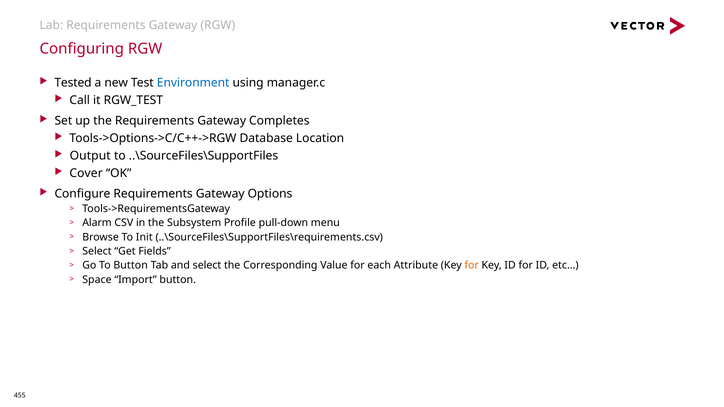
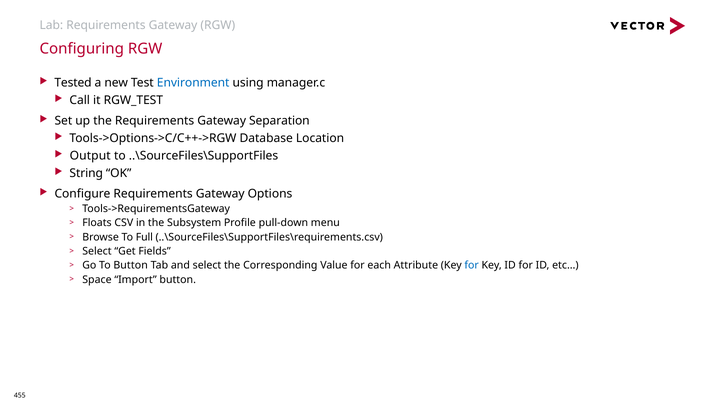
Completes: Completes -> Separation (279, 121)
Cover: Cover -> String (86, 173)
Alarm: Alarm -> Floats (97, 223)
Init: Init -> Full (144, 237)
for colour: orange -> blue (472, 266)
